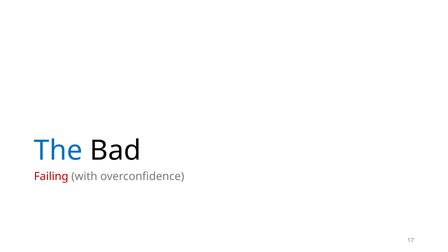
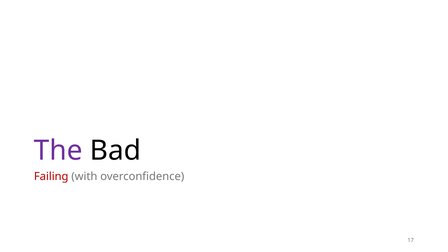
The colour: blue -> purple (58, 151)
